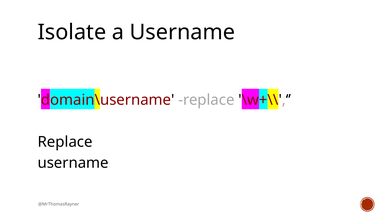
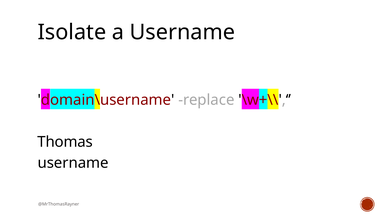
Replace: Replace -> Thomas (65, 142)
